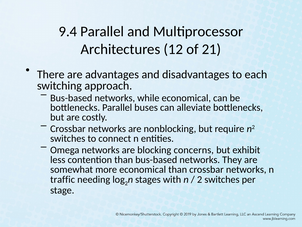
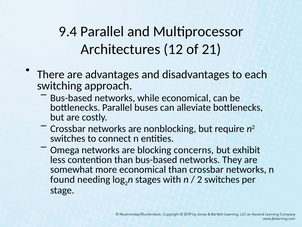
traffic: traffic -> found (63, 179)
